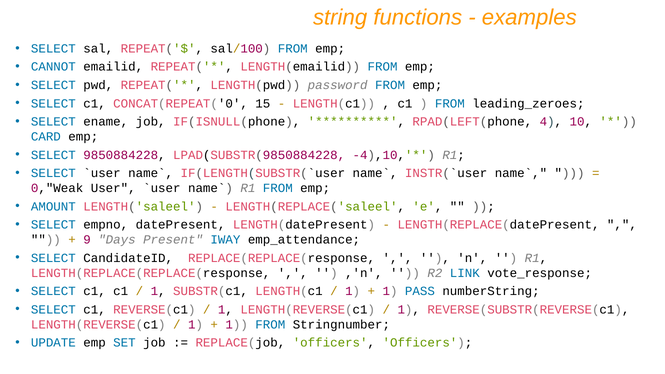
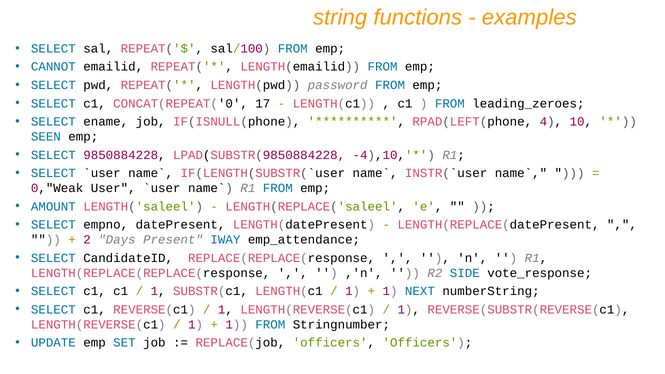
15: 15 -> 17 (263, 103)
CARD: CARD -> SEEN (46, 137)
9: 9 -> 2 (87, 240)
LINK: LINK -> SIDE (465, 273)
PASS: PASS -> NEXT (420, 291)
